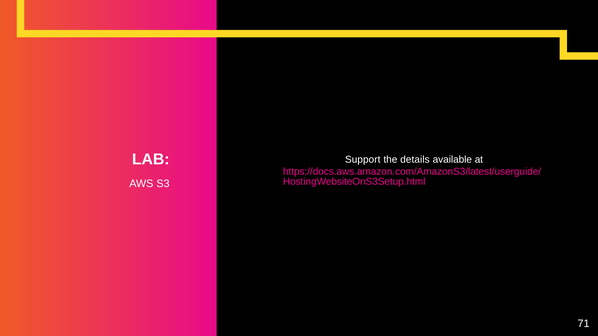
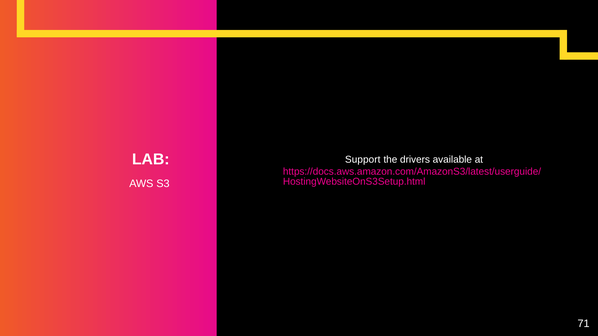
details: details -> drivers (415, 160)
